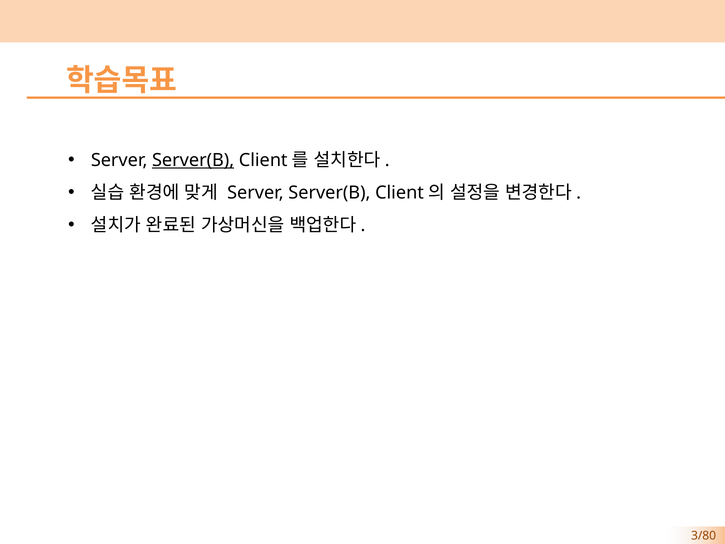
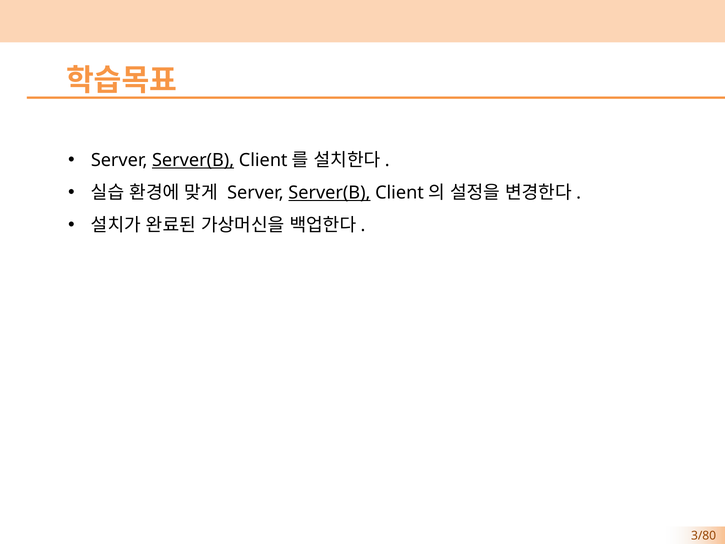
Server(B underline: none -> present (329, 193)
